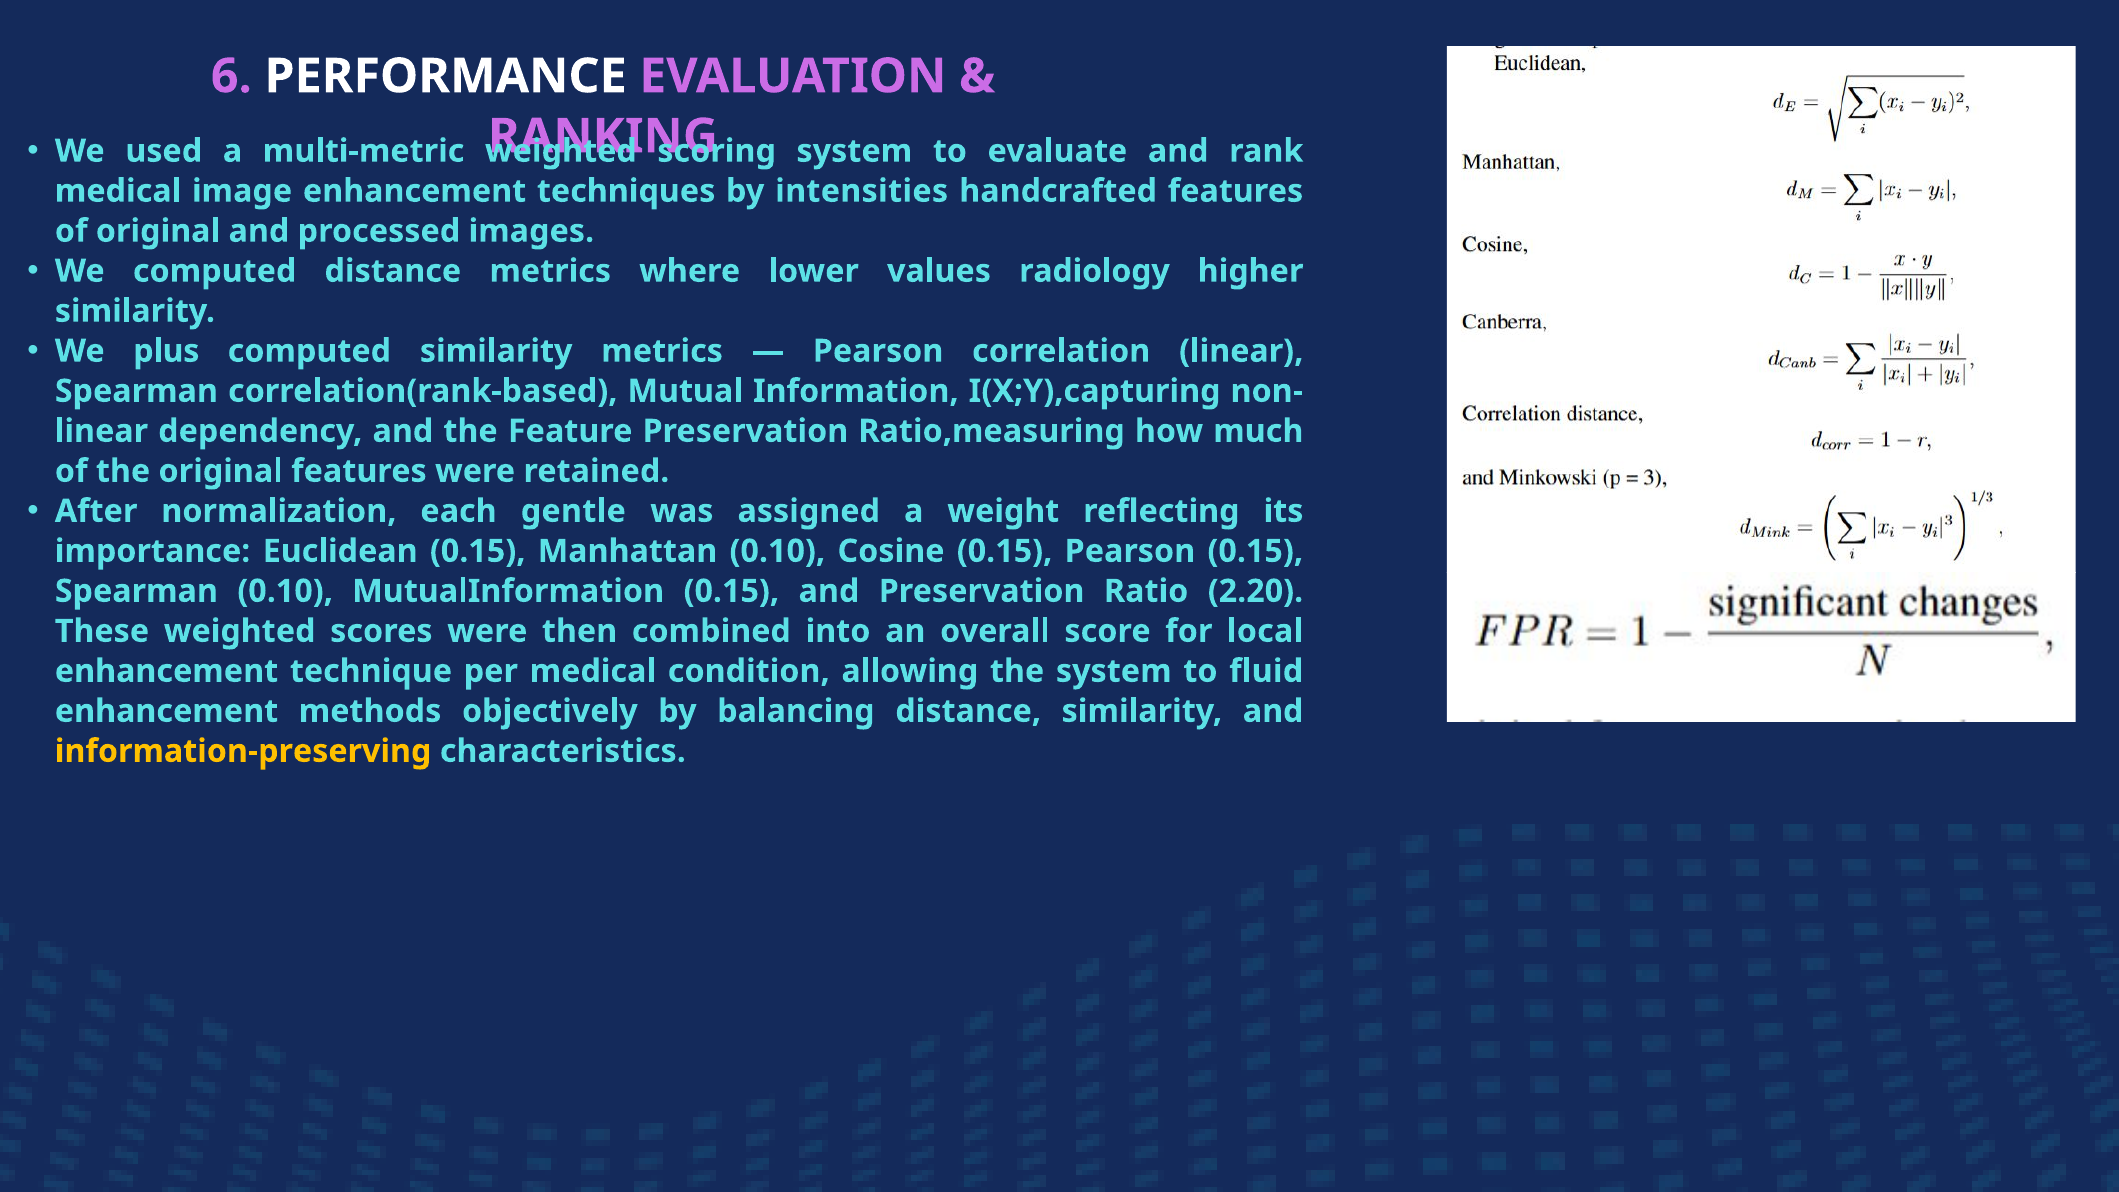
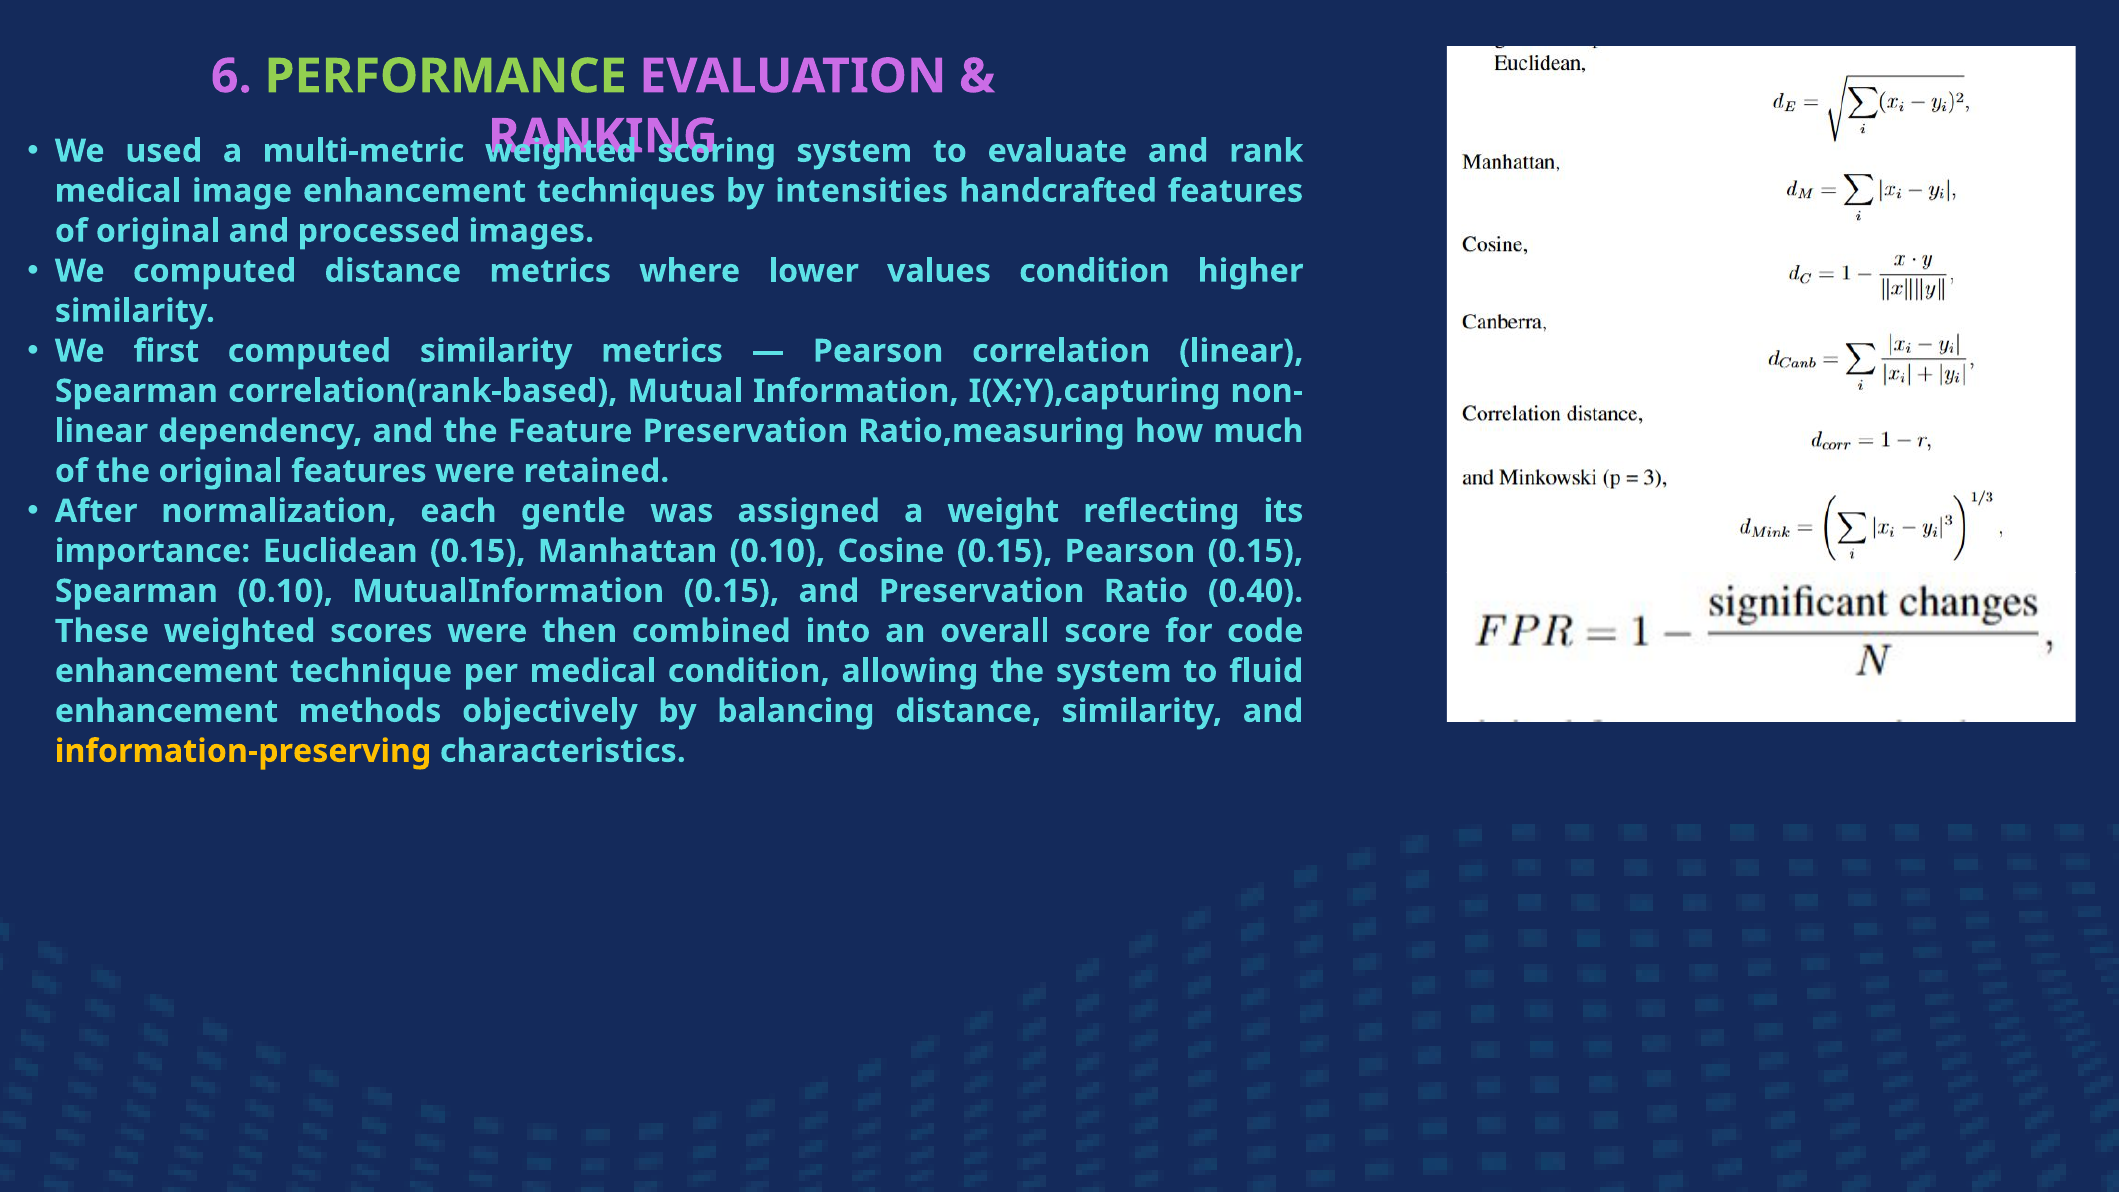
PERFORMANCE colour: white -> light green (446, 76)
values radiology: radiology -> condition (1094, 271)
plus: plus -> first (166, 351)
2.20: 2.20 -> 0.40 (1255, 591)
local: local -> code (1265, 631)
